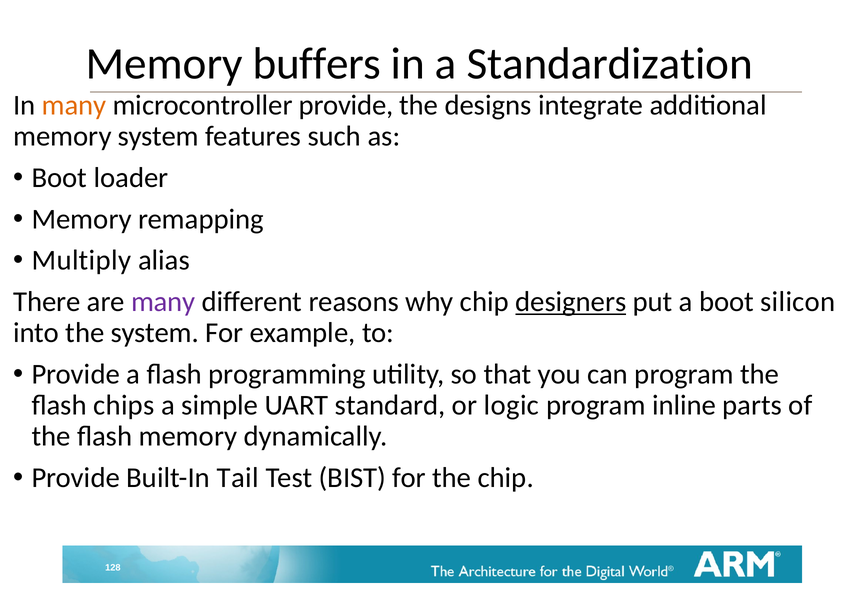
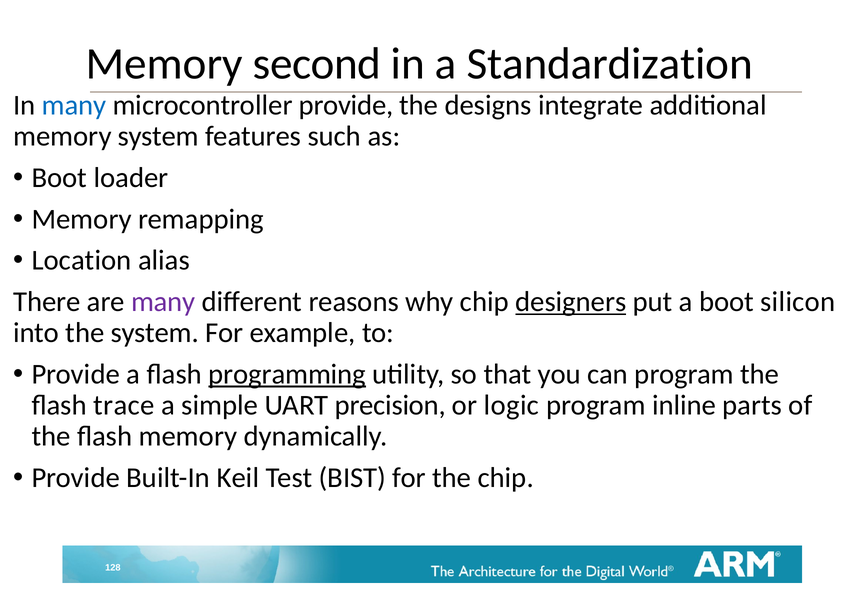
buffers: buffers -> second (317, 64)
many colour: orange -> blue (74, 105)
Multiply: Multiply -> Location (82, 261)
programming underline: none -> present (287, 374)
chips: chips -> trace (124, 405)
standard: standard -> precision (390, 405)
Tail: Tail -> Keil (238, 478)
